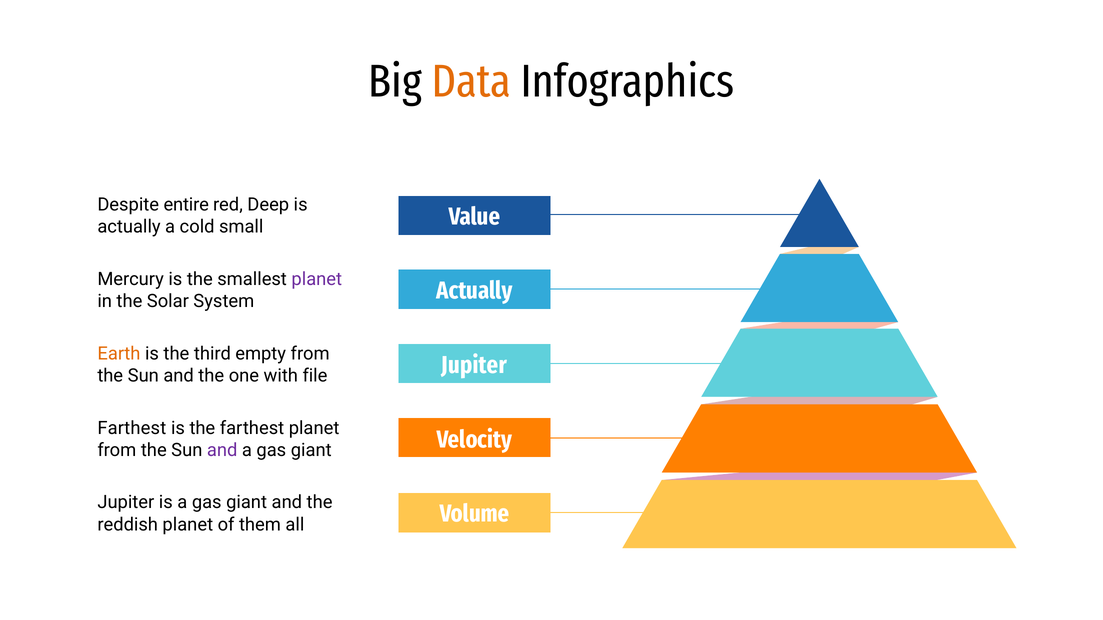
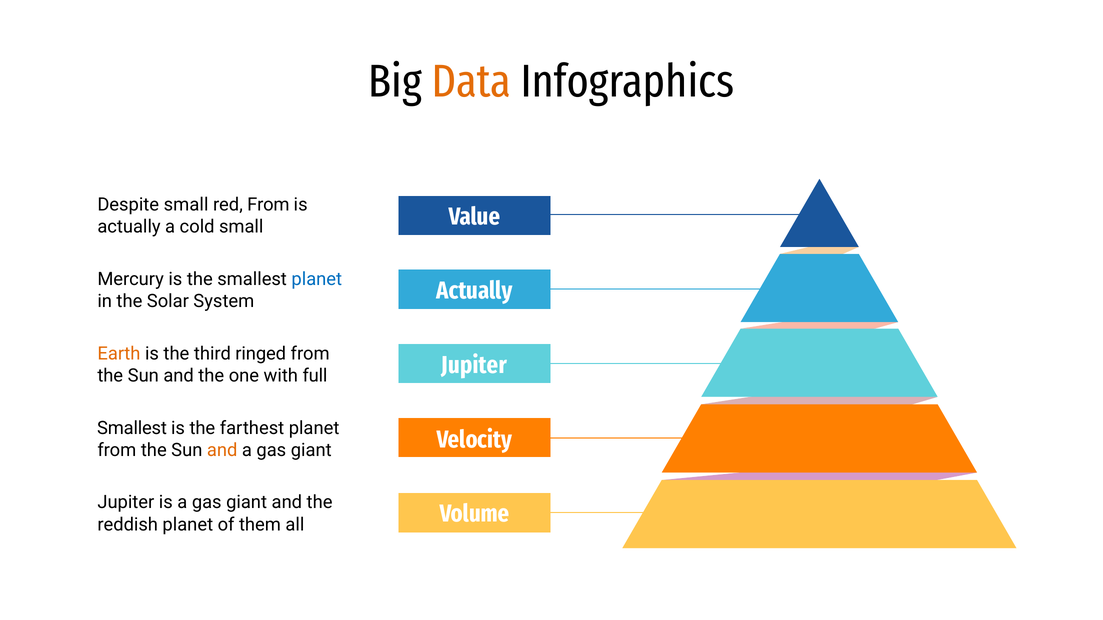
Despite entire: entire -> small (186, 205)
red Deep: Deep -> From (268, 205)
planet colour: purple -> blue (317, 279)
empty: empty -> ringed (261, 354)
file: file -> full (315, 376)
Farthest: Farthest -> Smallest (132, 429)
and colour: purple -> orange (222, 451)
